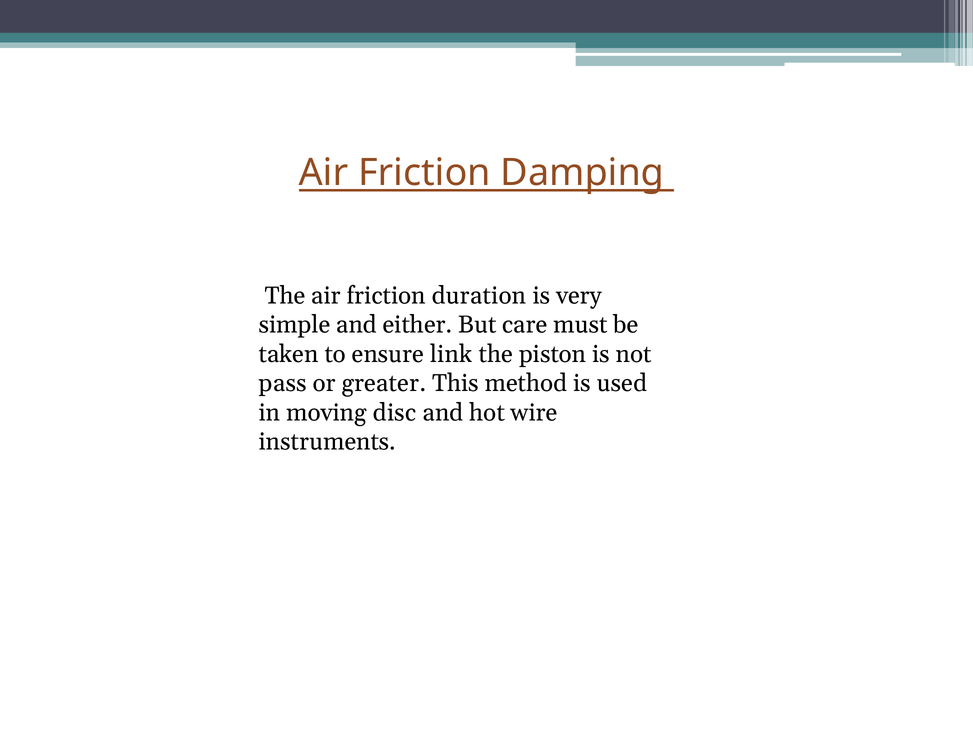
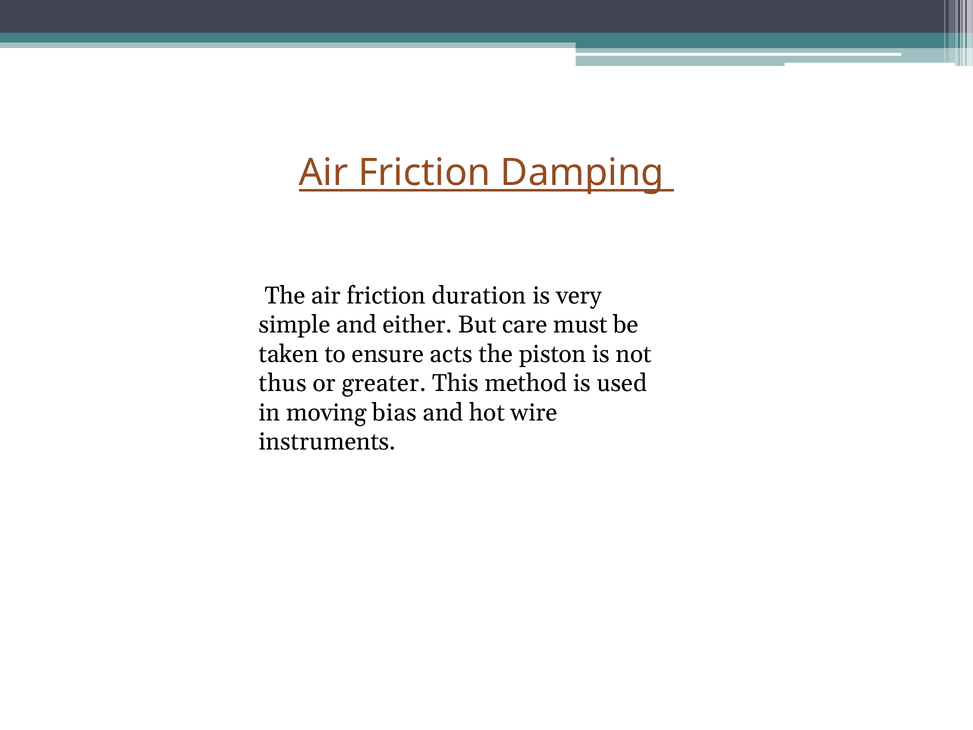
link: link -> acts (451, 354)
pass: pass -> thus (283, 383)
disc: disc -> bias (395, 412)
